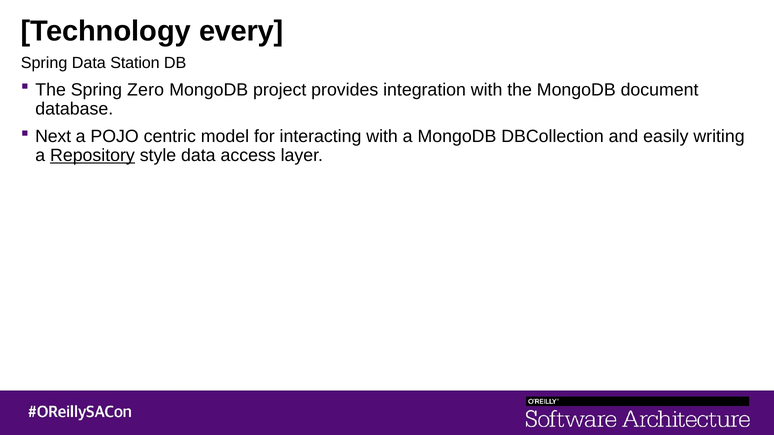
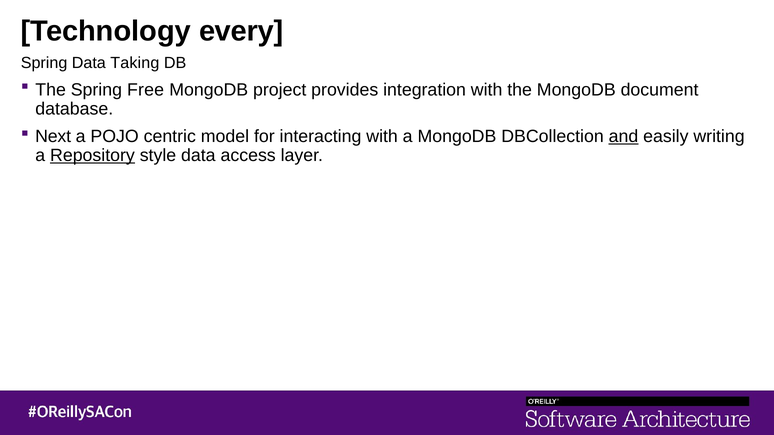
Station: Station -> Taking (135, 63)
Zero: Zero -> Free (146, 90)
and underline: none -> present (623, 137)
